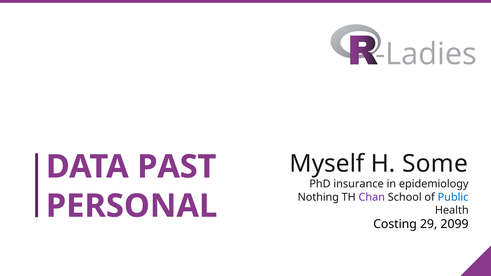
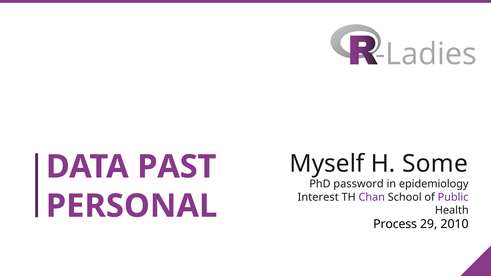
insurance: insurance -> password (359, 184)
Nothing: Nothing -> Interest (318, 197)
Public colour: blue -> purple (453, 197)
Costing: Costing -> Process (395, 224)
2099: 2099 -> 2010 (455, 224)
